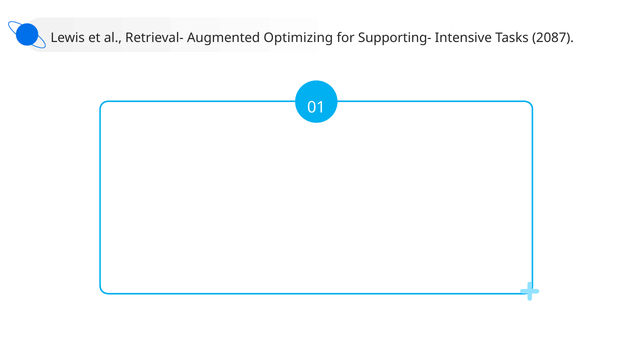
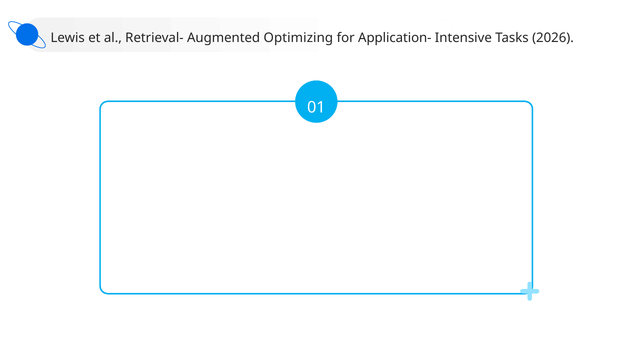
Supporting-: Supporting- -> Application- (395, 38)
2087: 2087 -> 2026 (553, 38)
